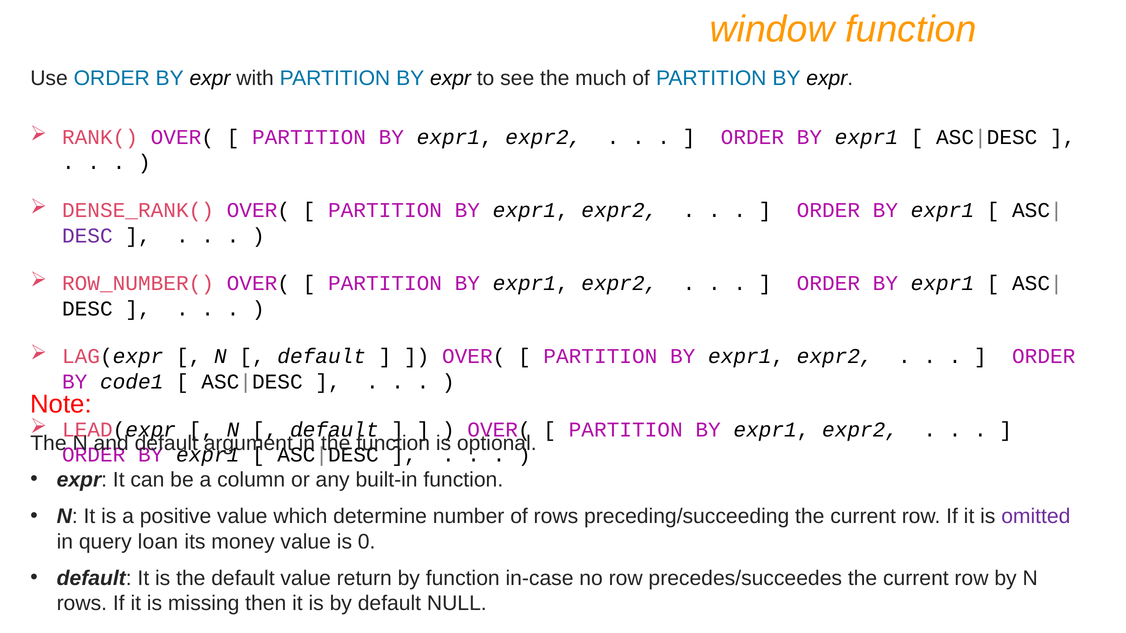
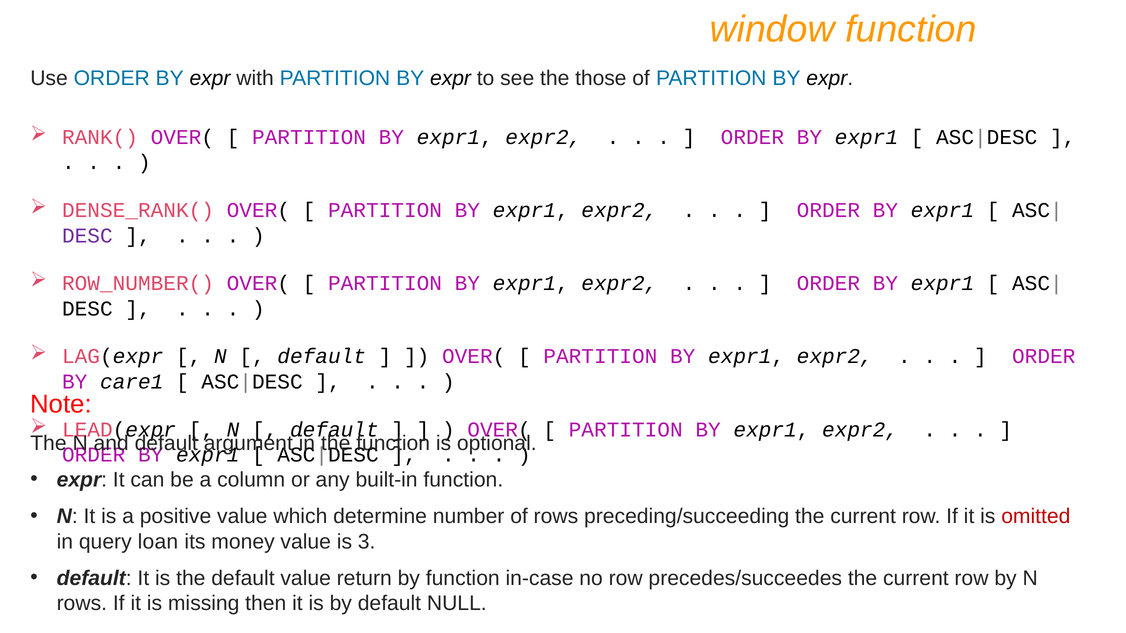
much: much -> those (601, 78)
code1: code1 -> care1 (132, 382)
omitted colour: purple -> red (1036, 517)
0: 0 -> 3 (367, 542)
